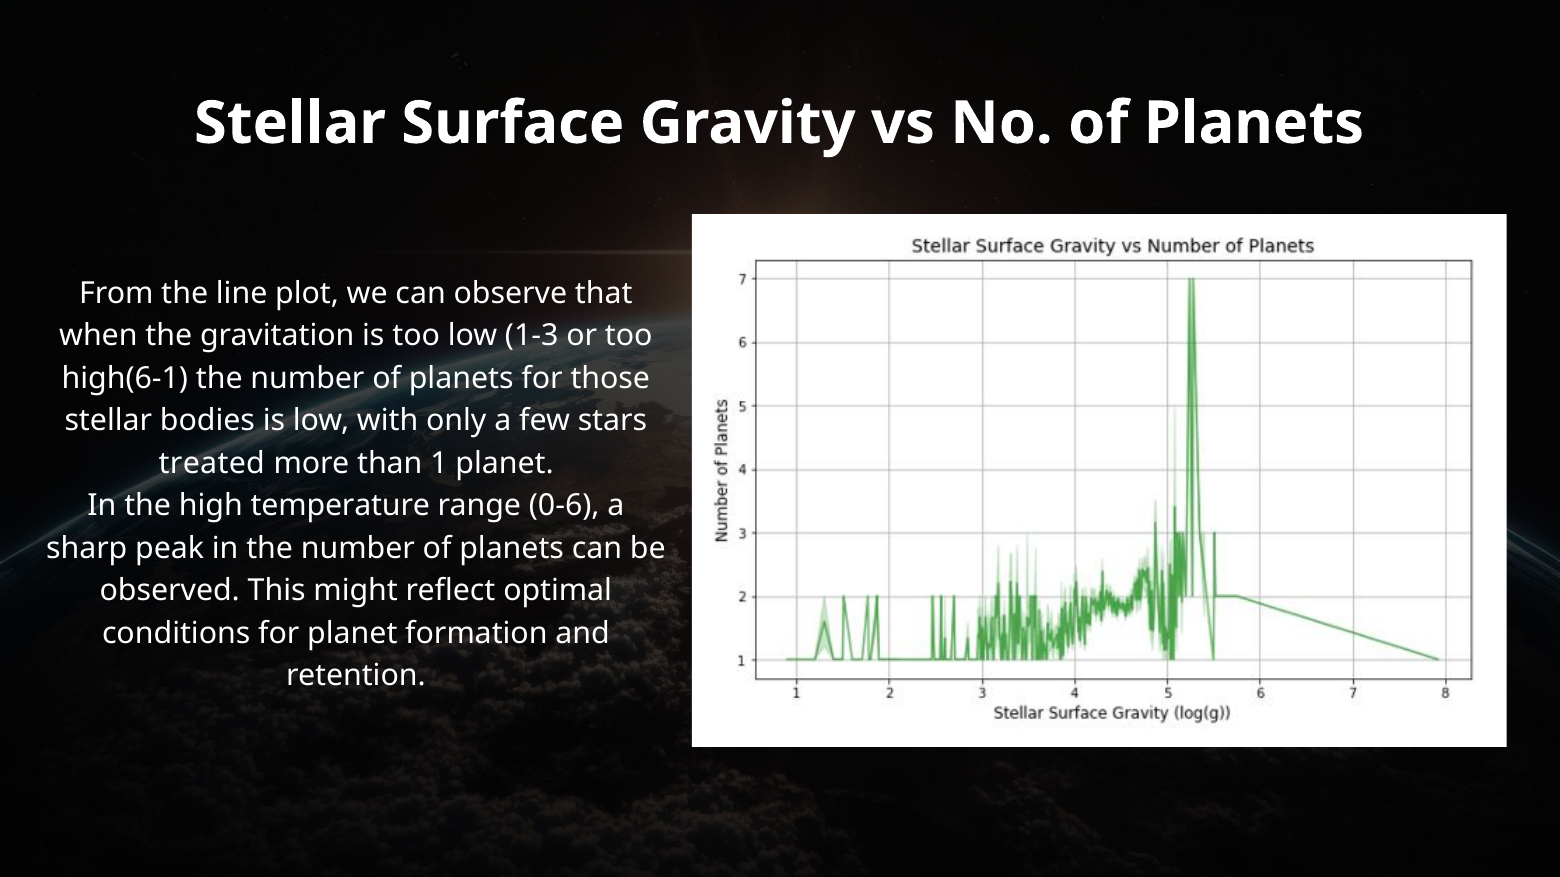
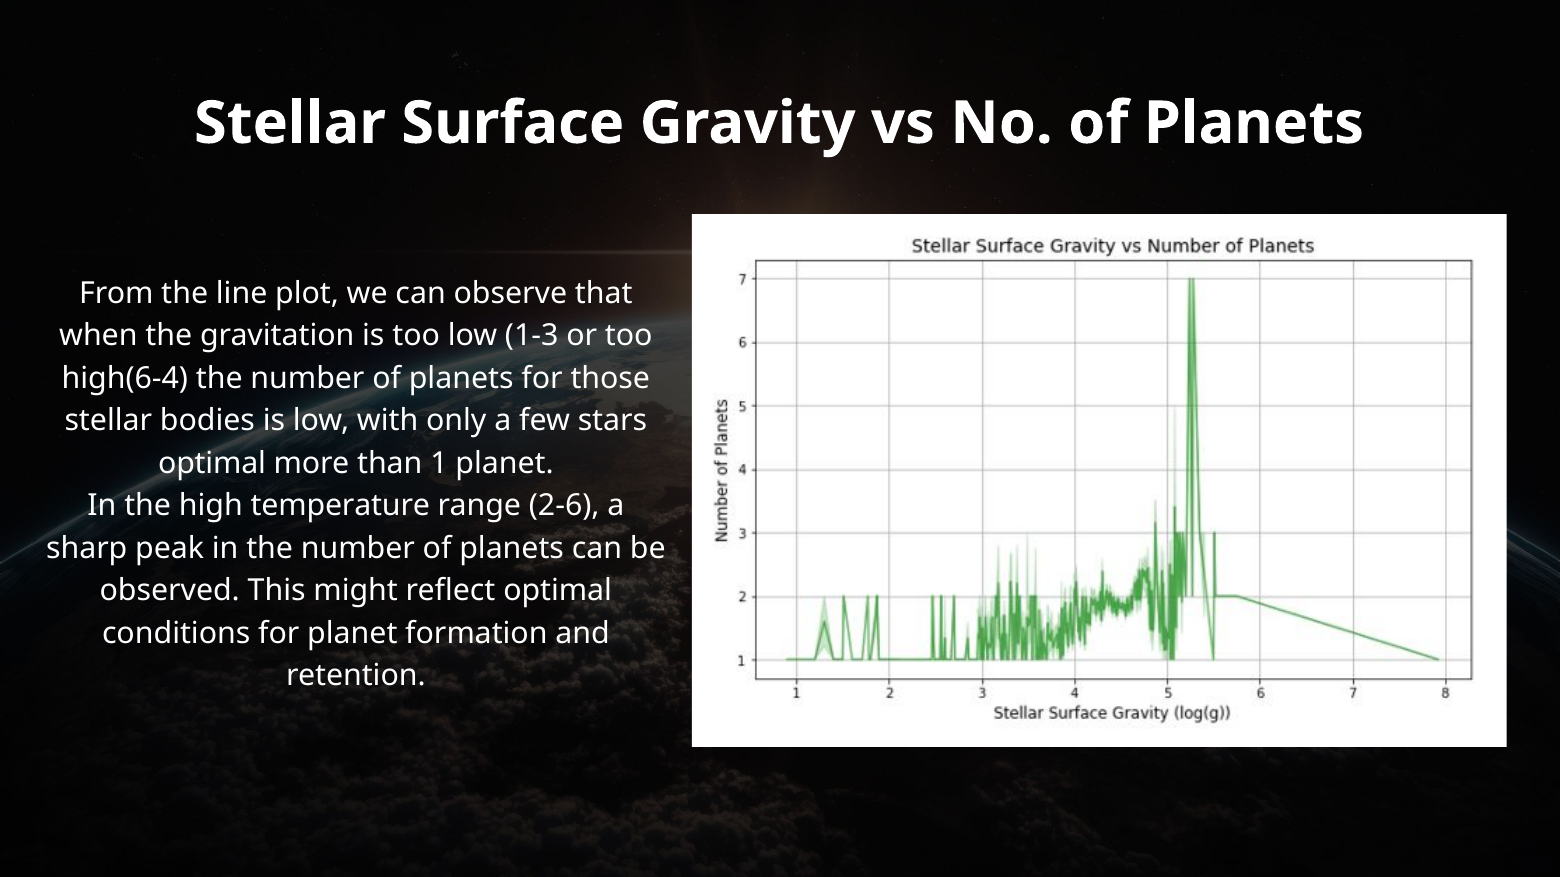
high(6-1: high(6-1 -> high(6-4 (125, 379)
treated: treated -> optimal (212, 464)
0-6: 0-6 -> 2-6 (564, 506)
